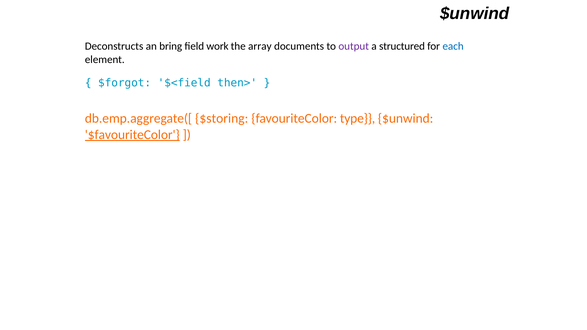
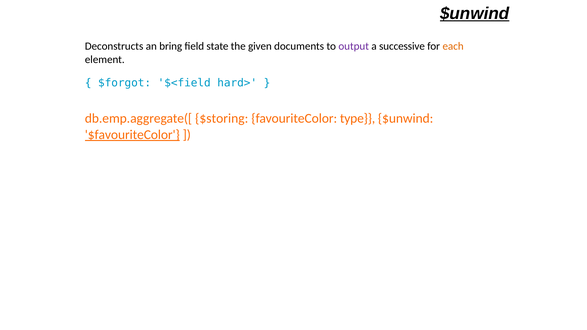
$unwind underline: none -> present (475, 14)
work: work -> state (217, 46)
array: array -> given (260, 46)
structured: structured -> successive (402, 46)
each colour: blue -> orange (453, 46)
then>: then> -> hard> (237, 83)
